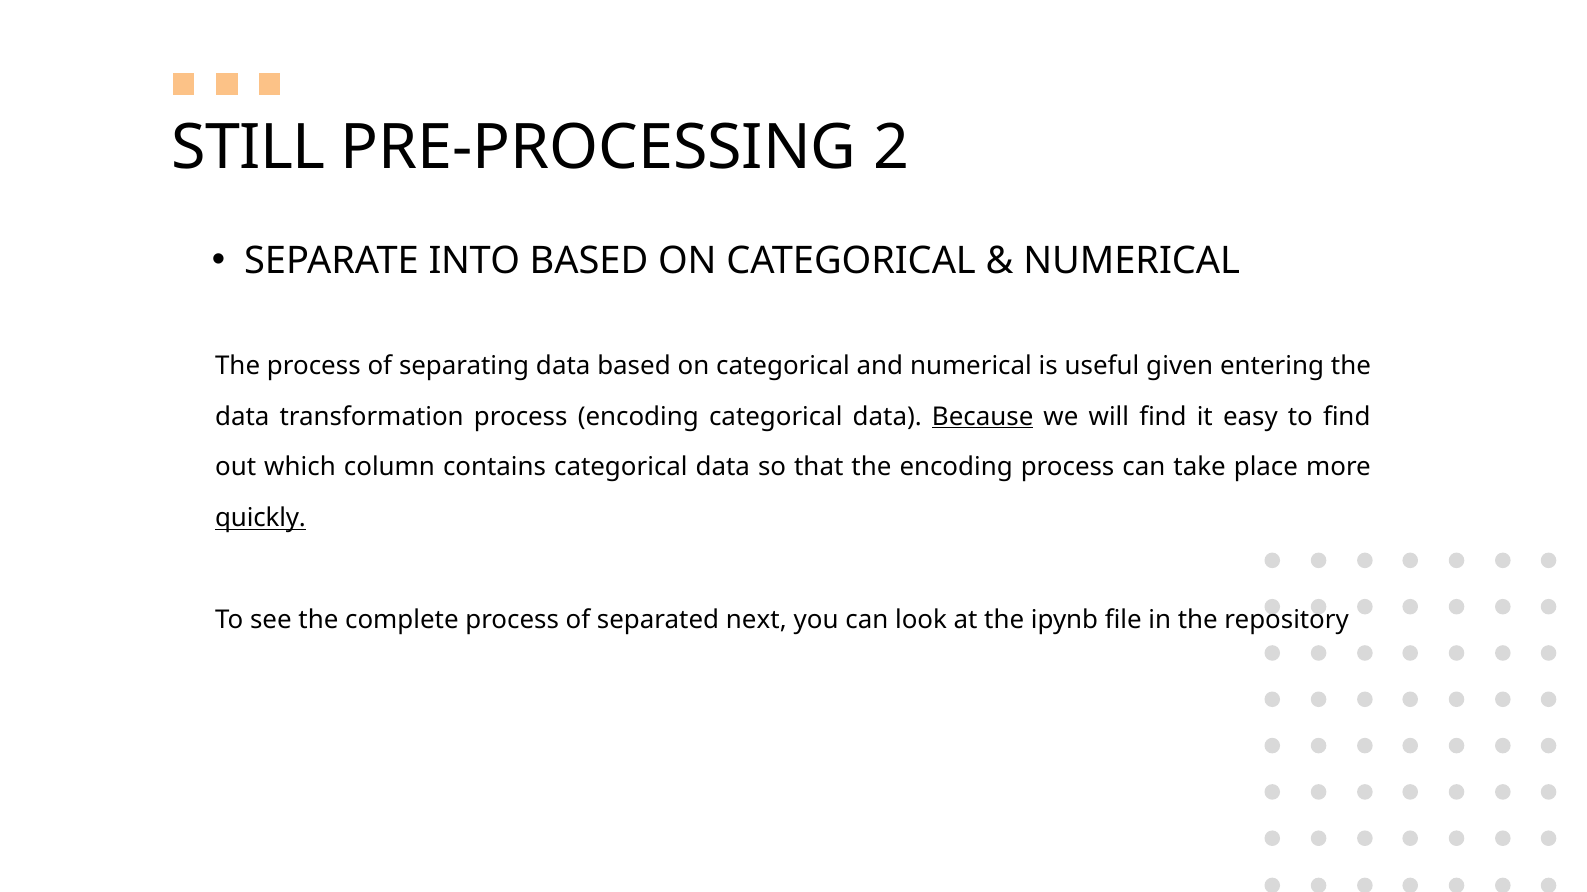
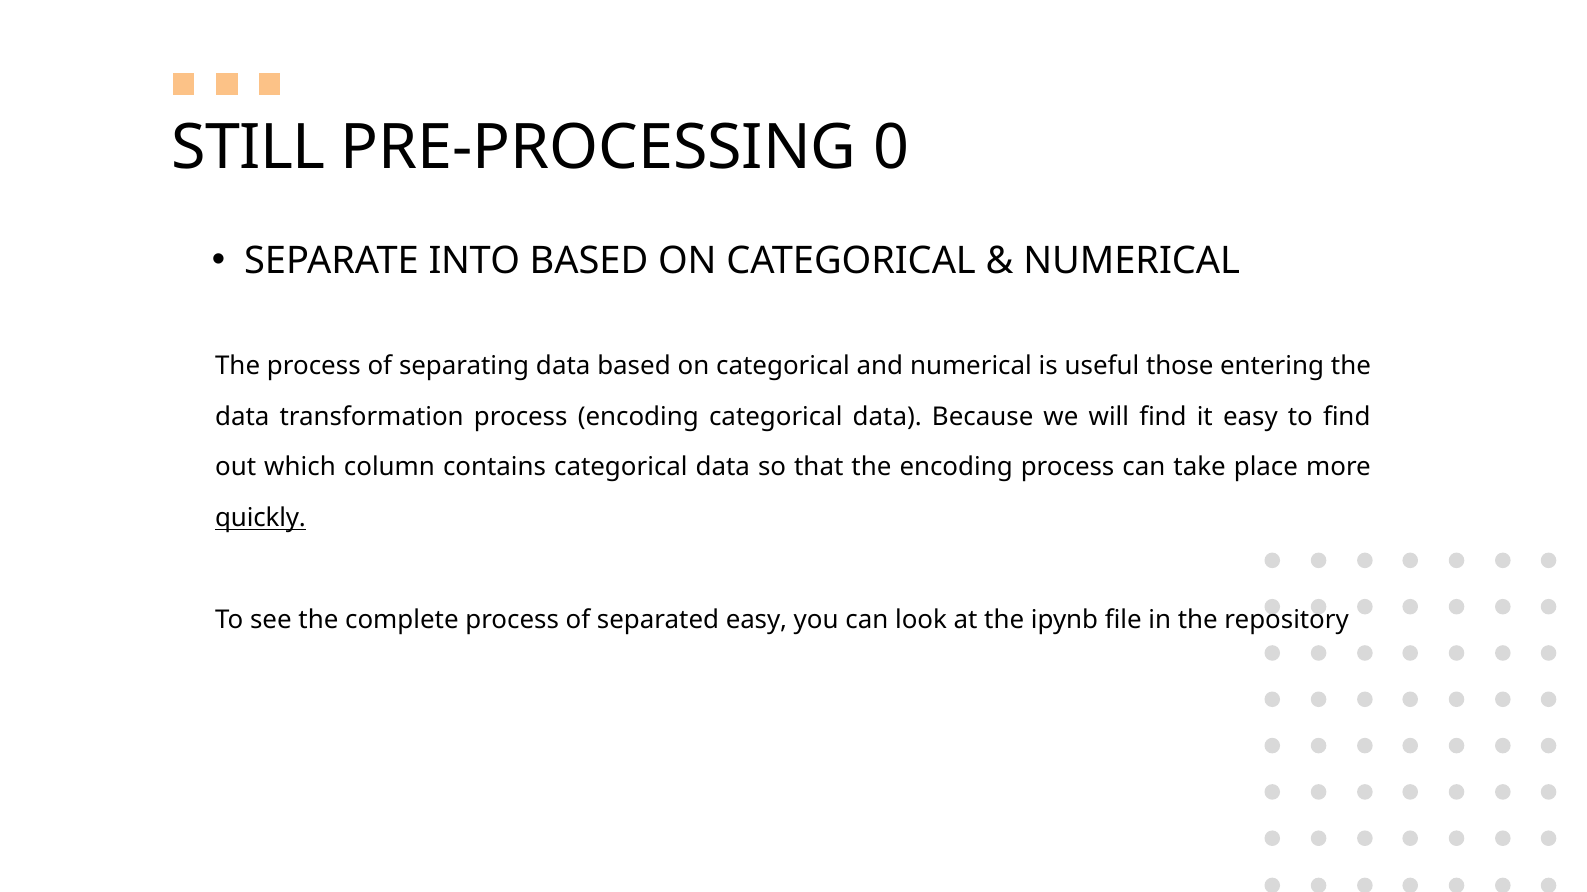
2: 2 -> 0 (891, 148)
given: given -> those (1180, 366)
Because underline: present -> none (983, 417)
separated next: next -> easy (756, 621)
